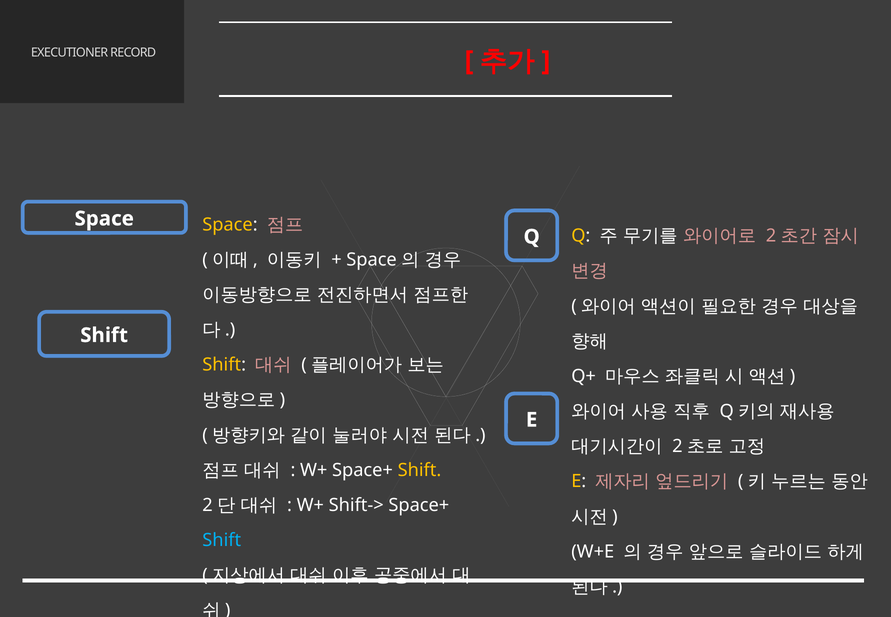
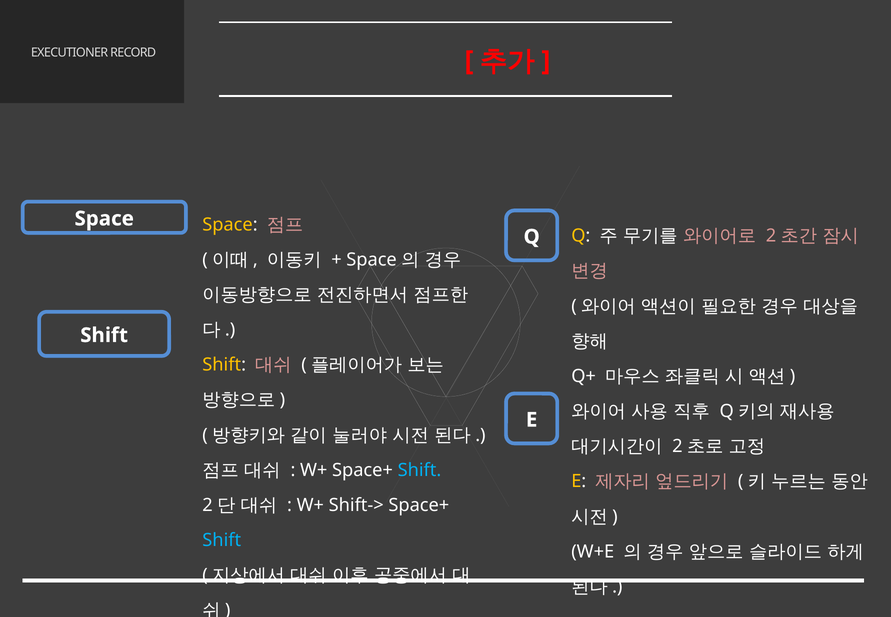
Shift colour: yellow -> light blue (420, 470)
